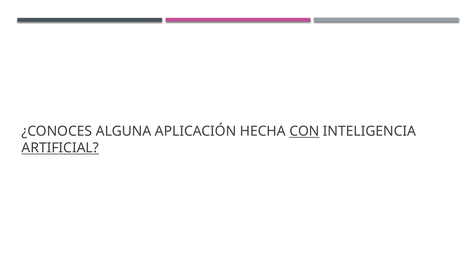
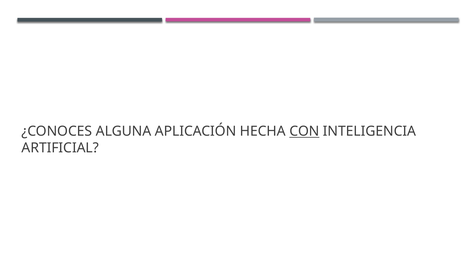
ARTIFICIAL underline: present -> none (60, 148)
